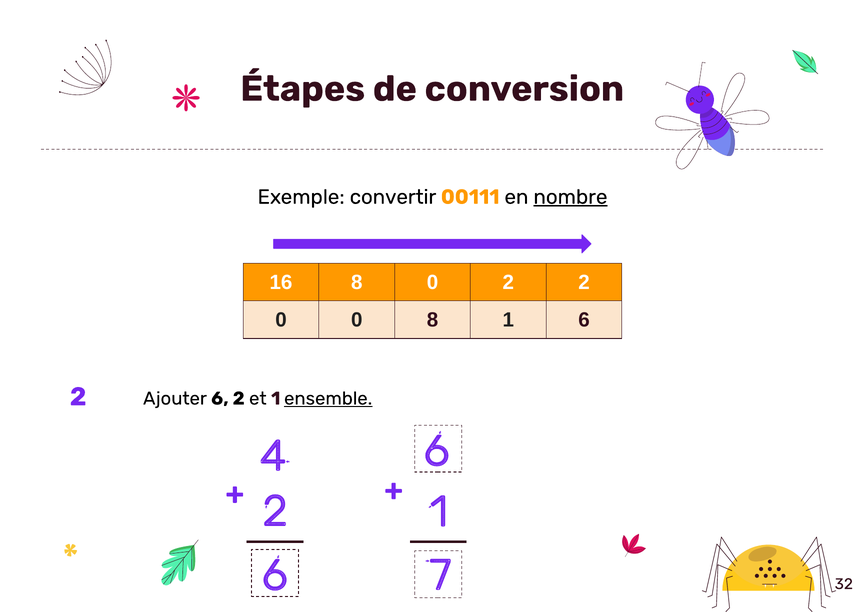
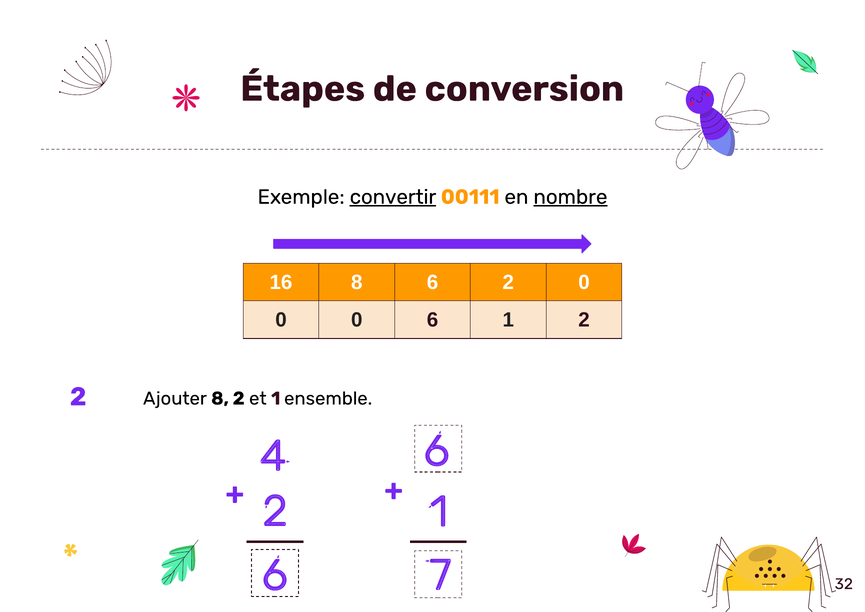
convertir underline: none -> present (393, 197)
8 0: 0 -> 6 (433, 282)
2 2: 2 -> 0 (584, 282)
0 8: 8 -> 6 (433, 320)
1 6: 6 -> 2 (584, 320)
Ajouter 6: 6 -> 8 (220, 398)
ensemble underline: present -> none (328, 398)
